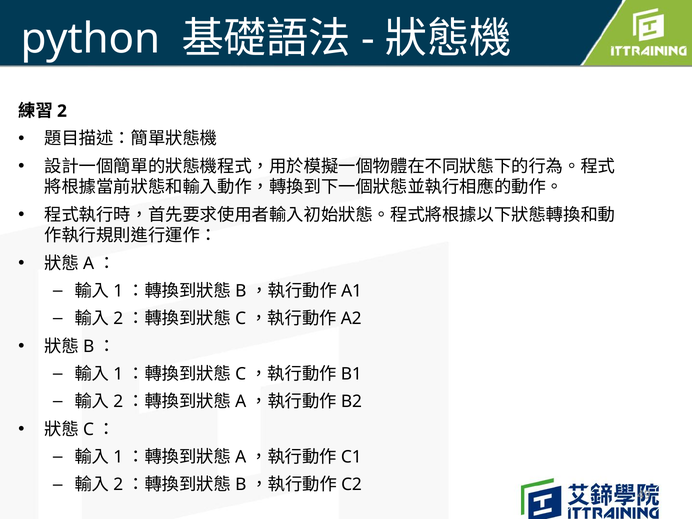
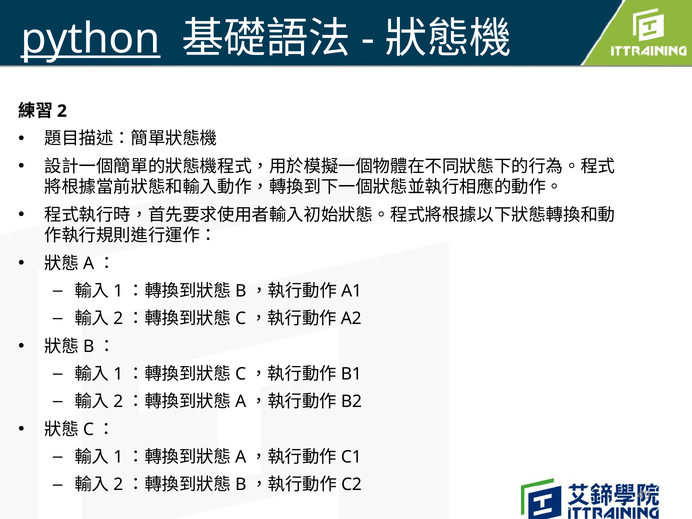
python underline: none -> present (90, 39)
